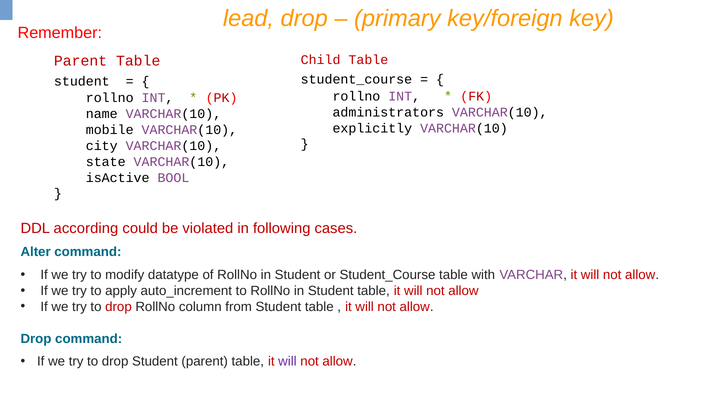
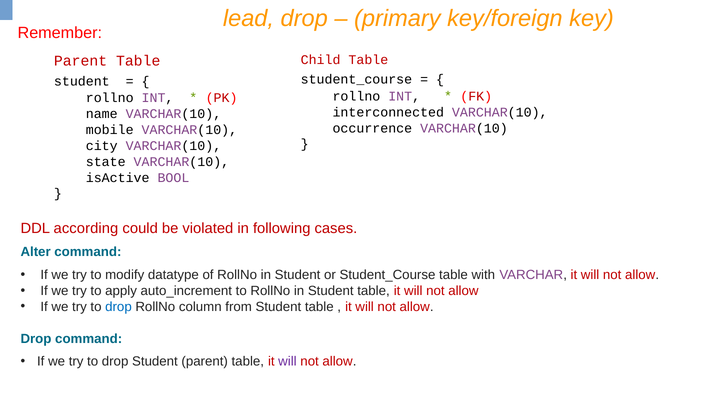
administrators: administrators -> interconnected (388, 112)
explicitly: explicitly -> occurrence (372, 128)
drop colour: red -> blue (118, 307)
